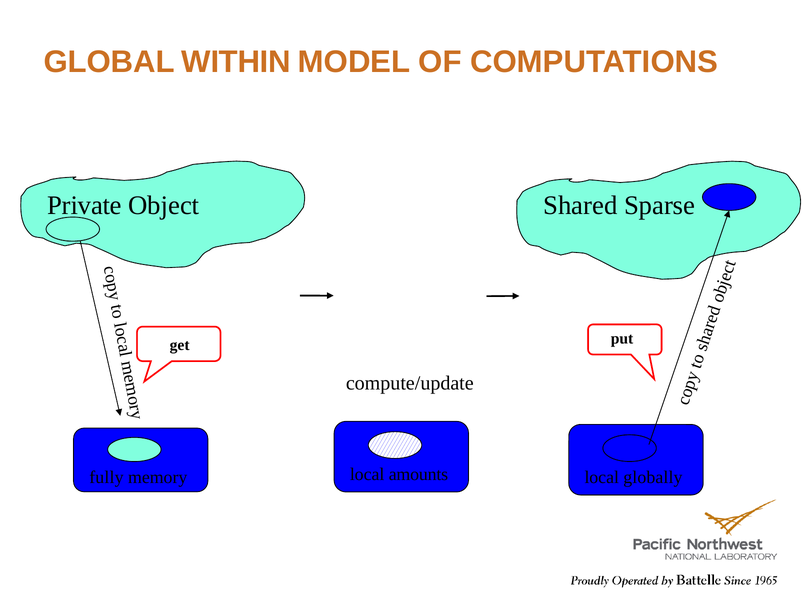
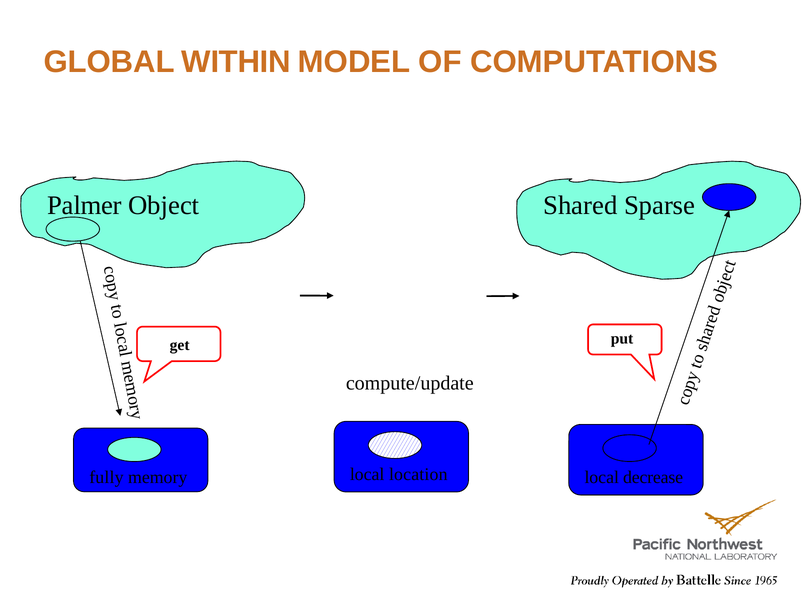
Private: Private -> Palmer (85, 205)
amounts: amounts -> location (418, 474)
globally: globally -> decrease (653, 477)
